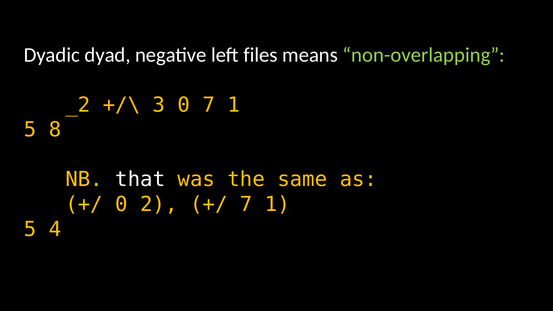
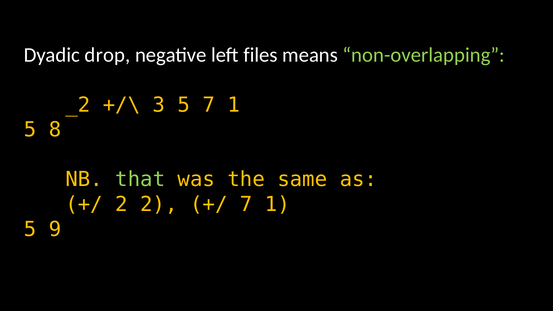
dyad: dyad -> drop (107, 55)
3 0: 0 -> 5 (184, 105)
that colour: white -> light green (140, 180)
0: 0 -> 2 (121, 204)
4: 4 -> 9 (55, 229)
